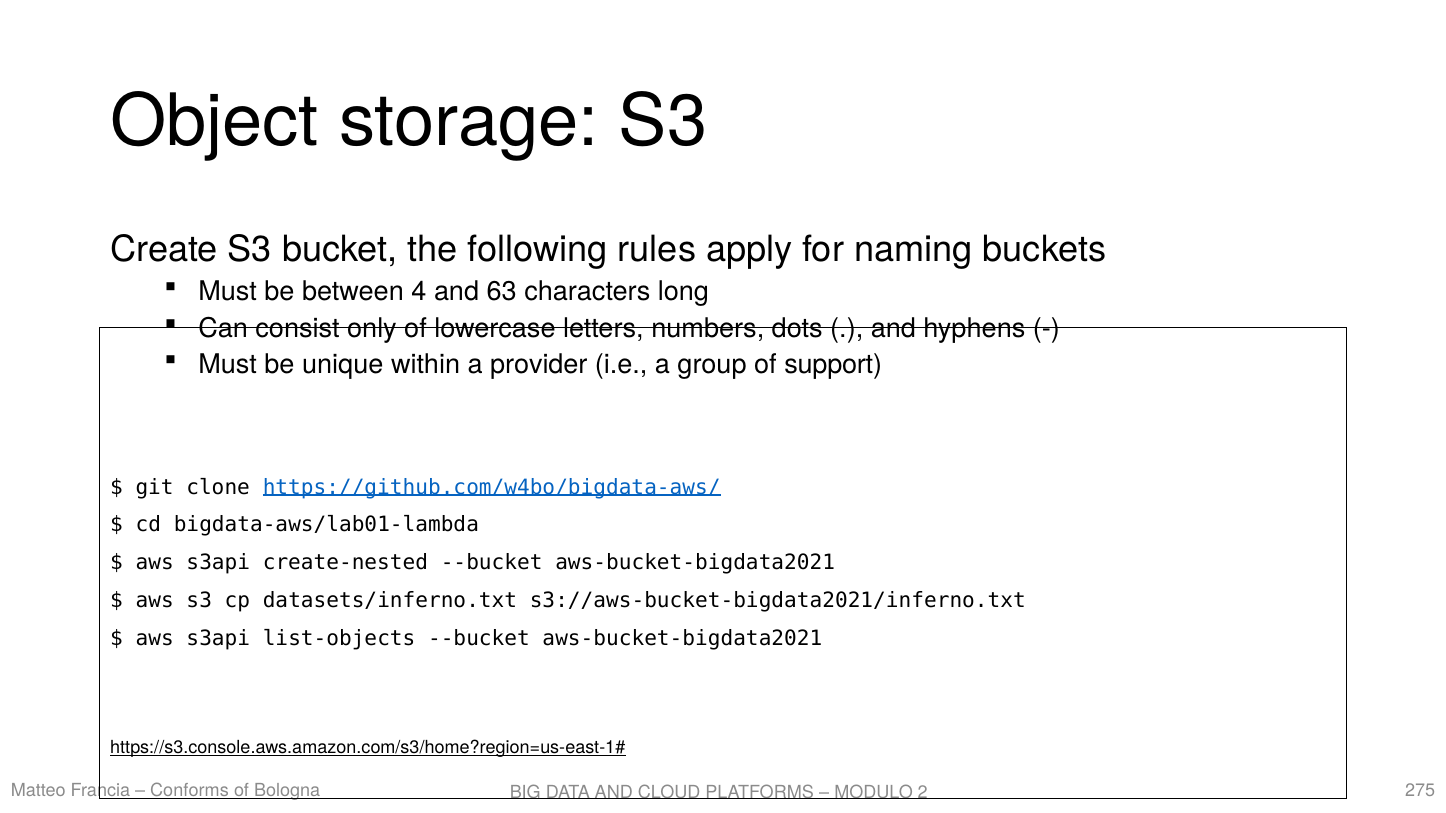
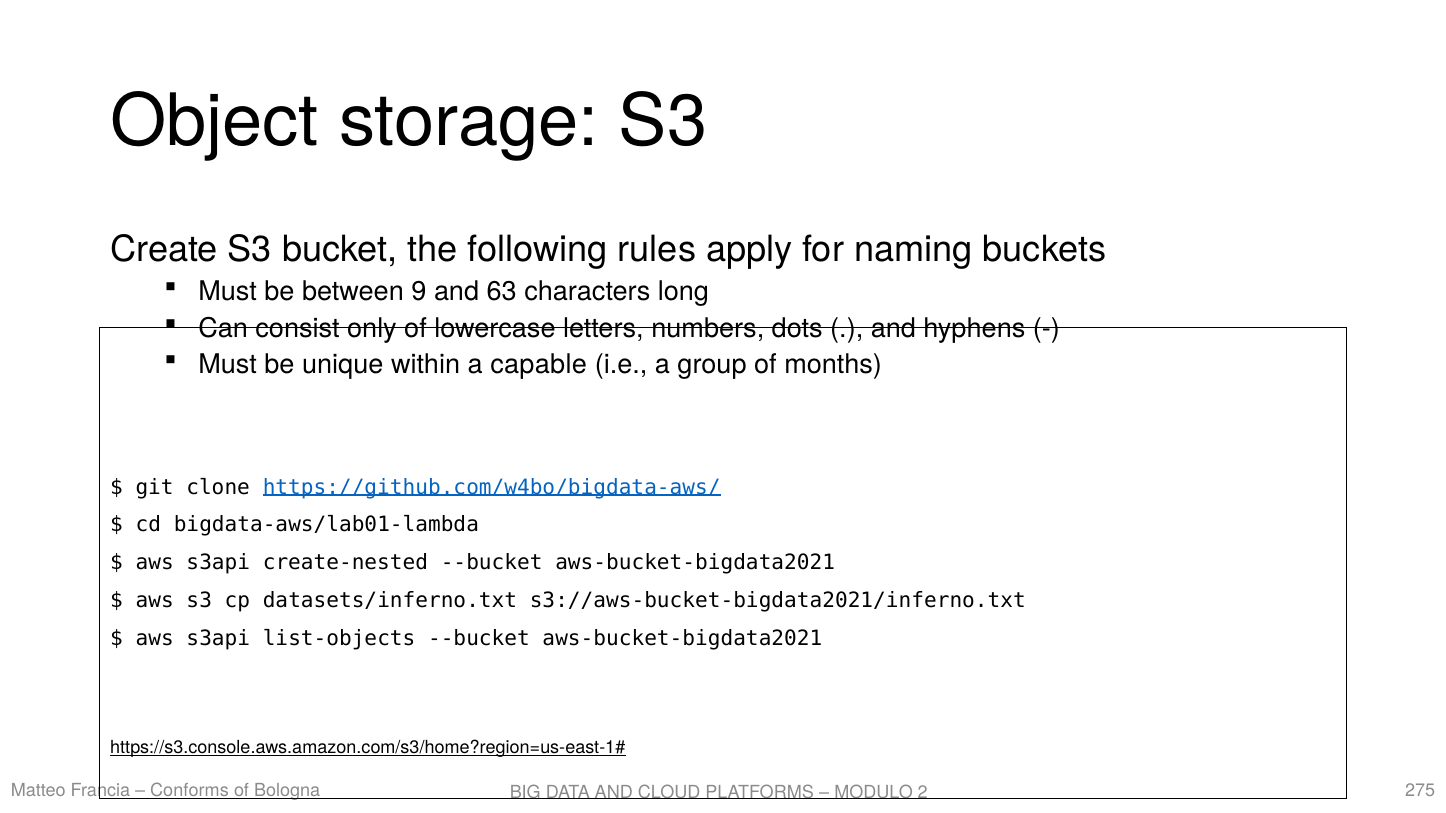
4: 4 -> 9 (419, 292)
provider: provider -> capable (539, 365)
support: support -> months (833, 365)
